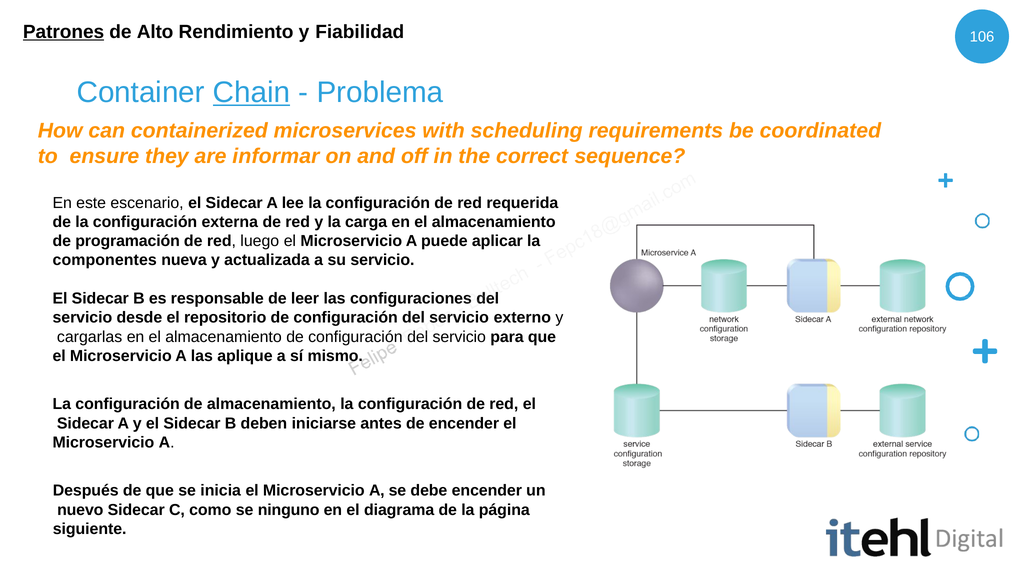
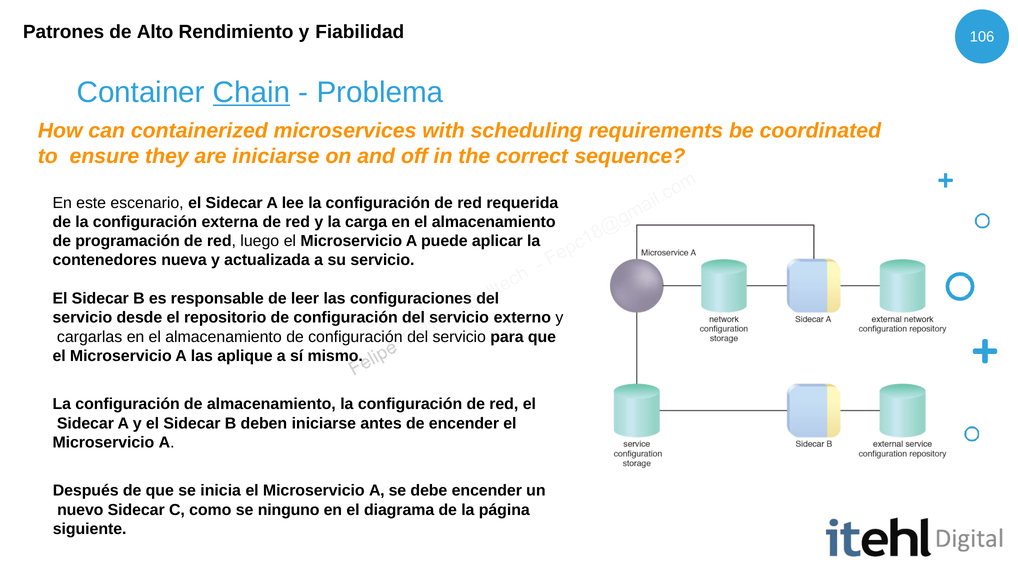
Patrones underline: present -> none (64, 32)
are informar: informar -> iniciarse (276, 156)
componentes: componentes -> contenedores (105, 260)
